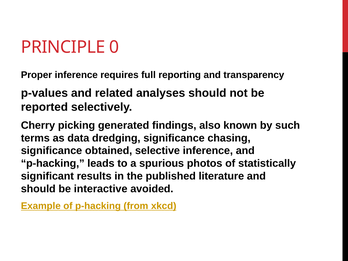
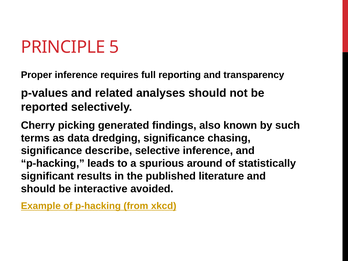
0: 0 -> 5 (114, 47)
obtained: obtained -> describe (109, 151)
photos: photos -> around (205, 163)
